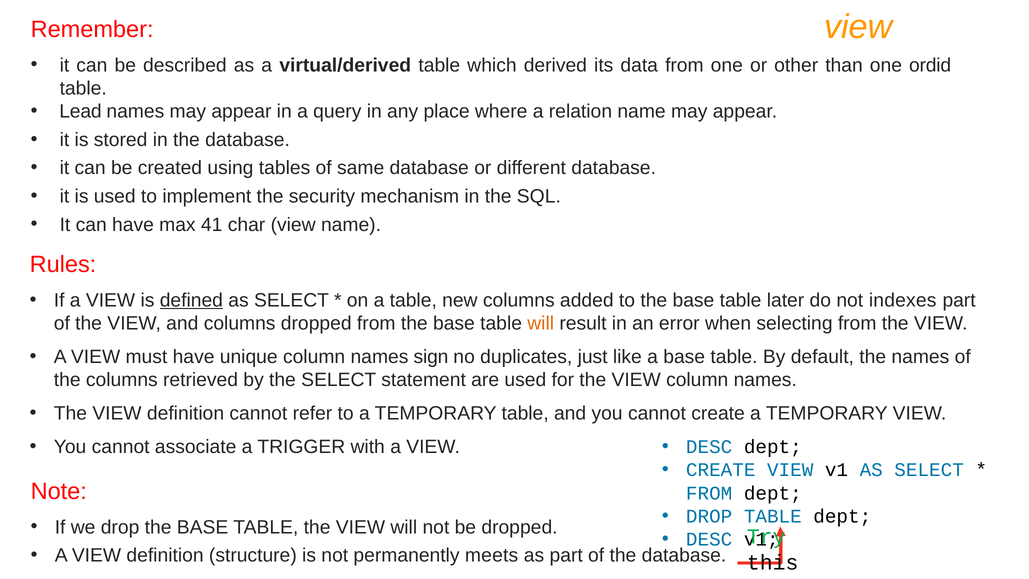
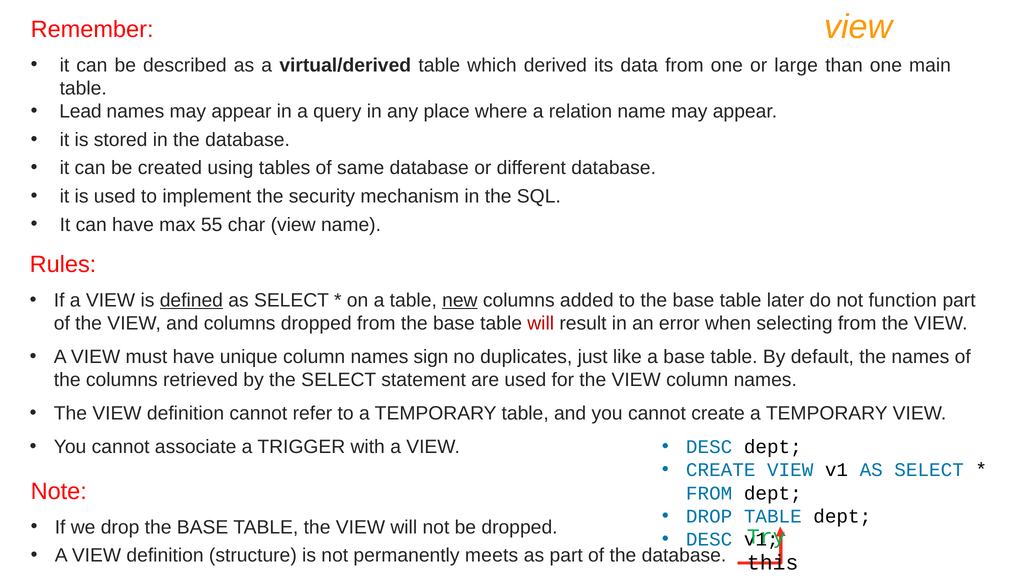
other: other -> large (796, 65)
ordid: ordid -> main (930, 65)
41: 41 -> 55 (212, 225)
new underline: none -> present (460, 300)
indexes: indexes -> function (903, 300)
will colour: orange -> red (541, 323)
